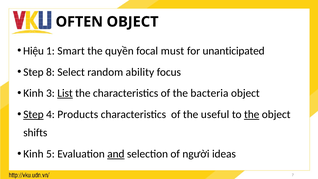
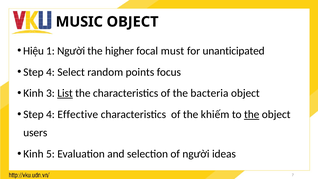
OFTEN: OFTEN -> MUSIC (79, 22)
1 Smart: Smart -> Người (71, 51)
quyền: quyền -> higher (119, 51)
8: 8 -> 4 (50, 72)
ability: ability -> points (140, 72)
Step underline: present -> none (33, 114)
Products: Products -> Effective (78, 114)
useful: useful -> khiếm (215, 114)
shifts: shifts -> users (35, 133)
and underline: present -> none (116, 154)
